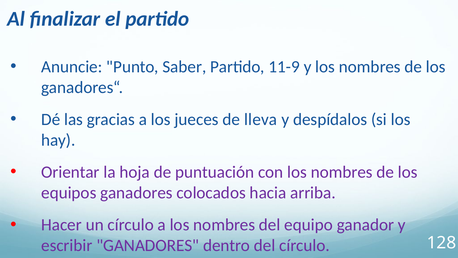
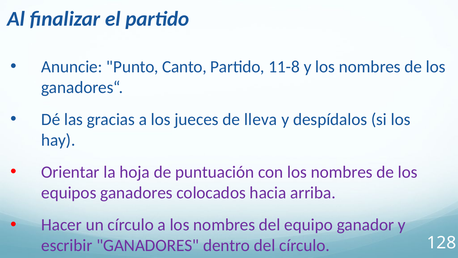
Saber: Saber -> Canto (185, 67)
11-9: 11-9 -> 11-8 (284, 67)
